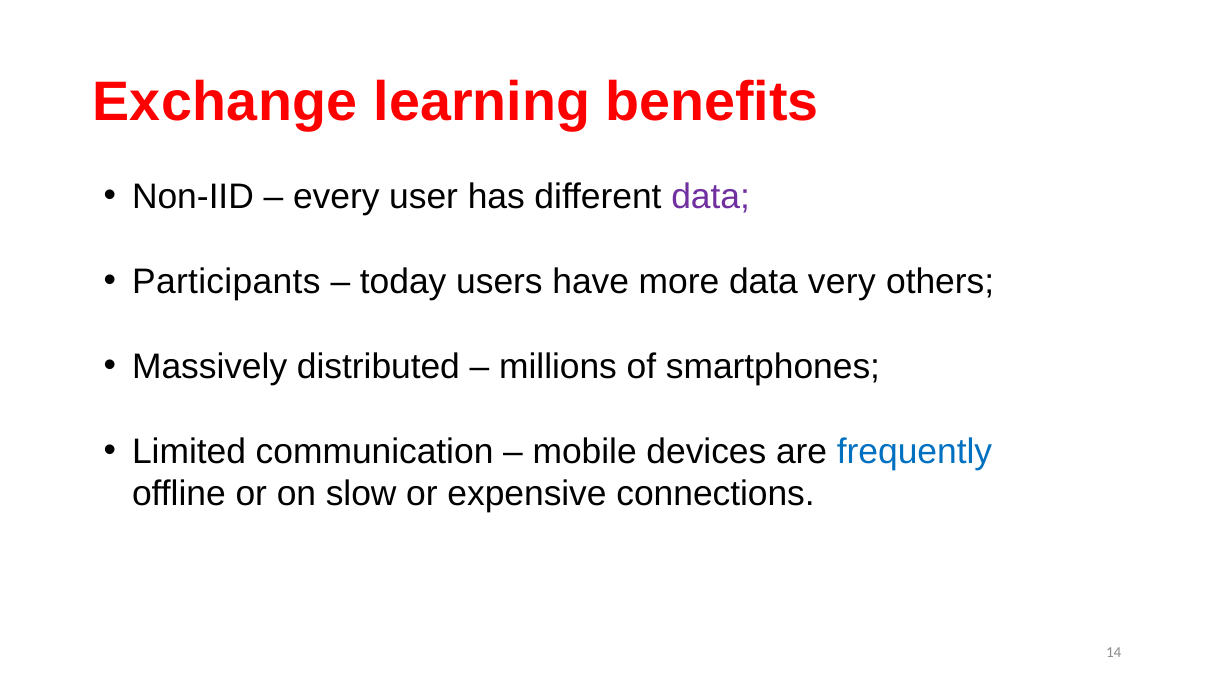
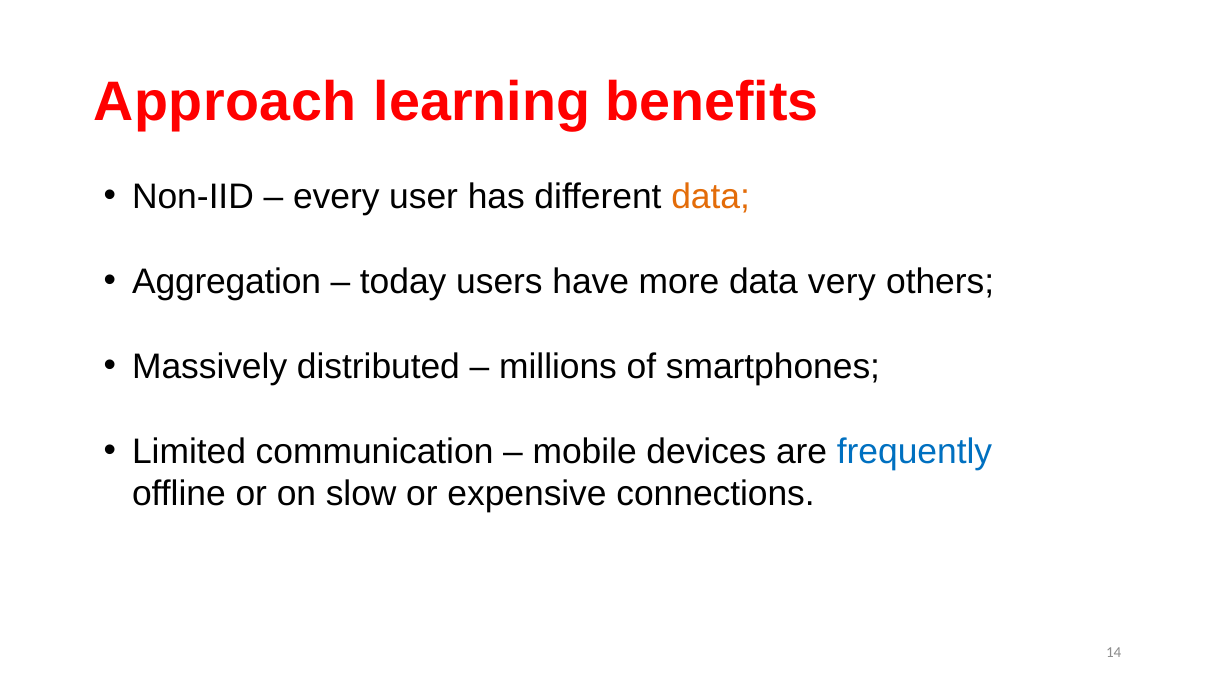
Exchange: Exchange -> Approach (225, 102)
data colour: purple -> orange (711, 197)
Participants: Participants -> Aggregation (227, 282)
